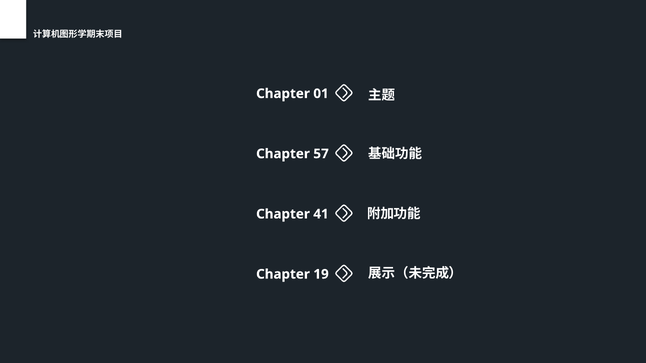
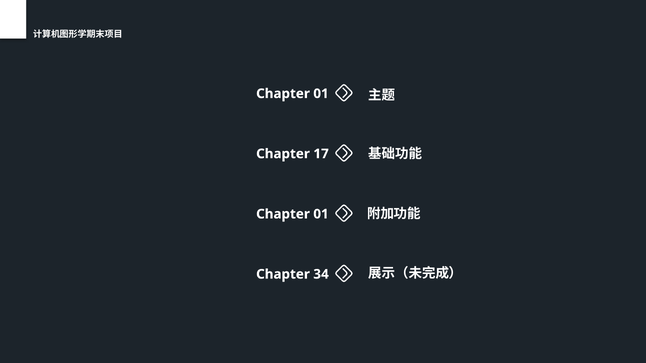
57: 57 -> 17 (321, 154)
41: 41 -> 01 (321, 214)
19: 19 -> 34 (321, 274)
